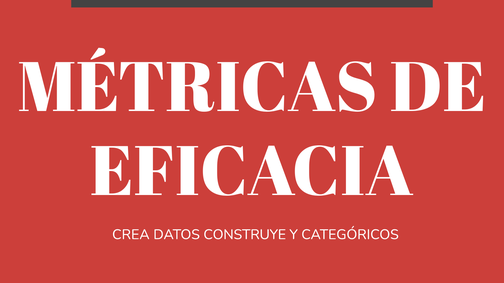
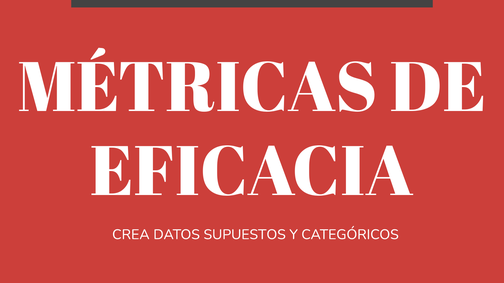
CONSTRUYE: CONSTRUYE -> SUPUESTOS (245, 235)
